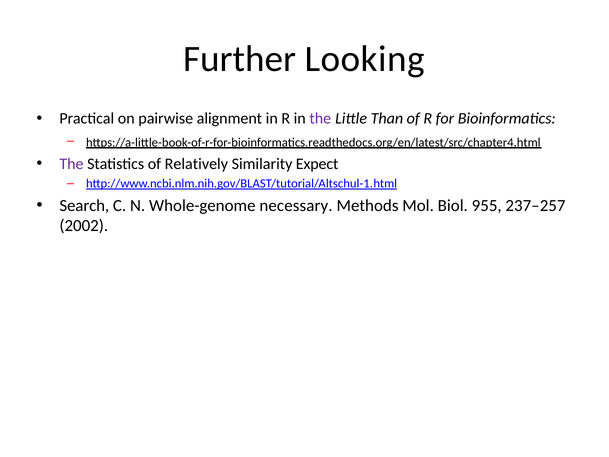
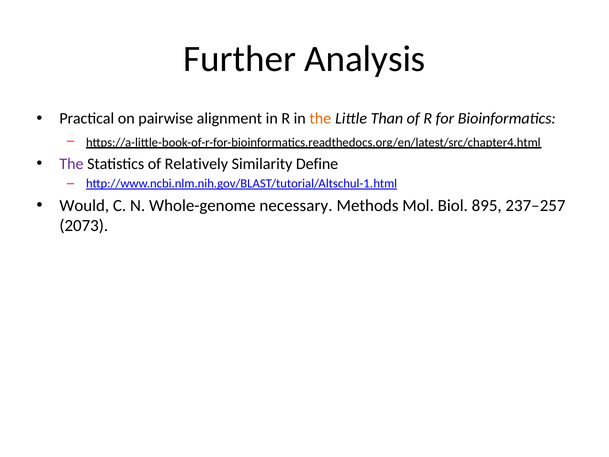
Looking: Looking -> Analysis (365, 59)
the colour: purple -> orange (320, 118)
Expect: Expect -> Define (317, 164)
Search: Search -> Would (84, 205)
955: 955 -> 895 (487, 205)
2002: 2002 -> 2073 (84, 226)
